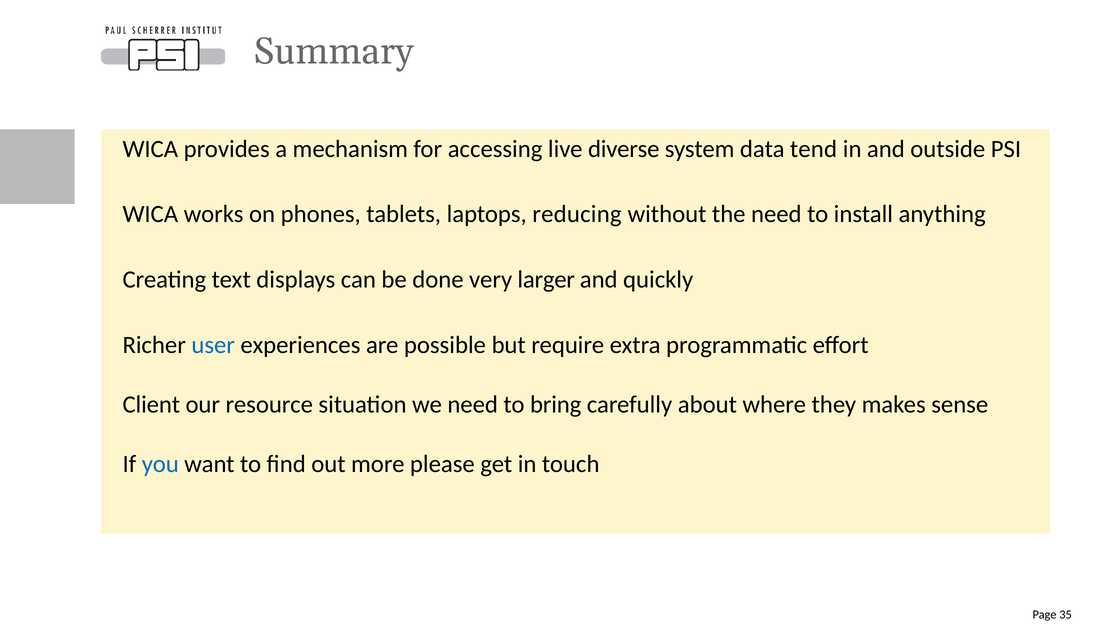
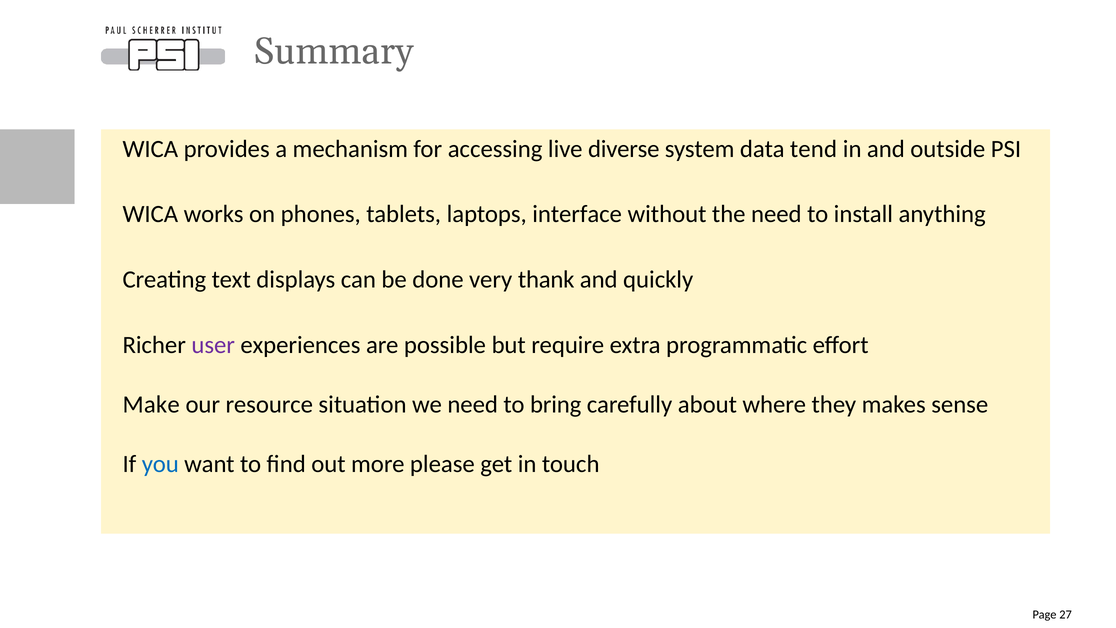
reducing: reducing -> interface (577, 214)
larger: larger -> thank (546, 280)
user colour: blue -> purple (213, 345)
Client: Client -> Make (151, 404)
35: 35 -> 27 (1066, 615)
